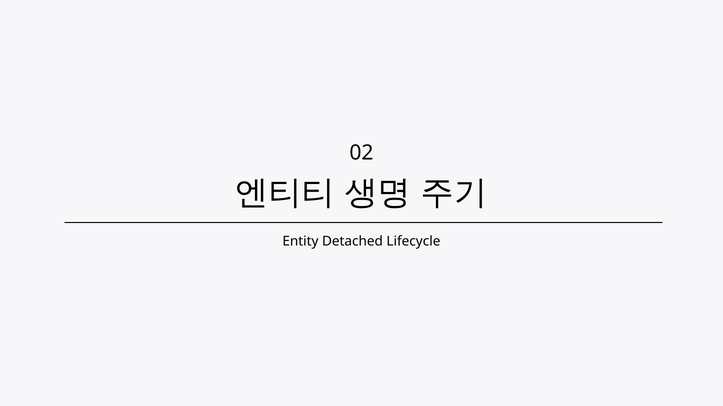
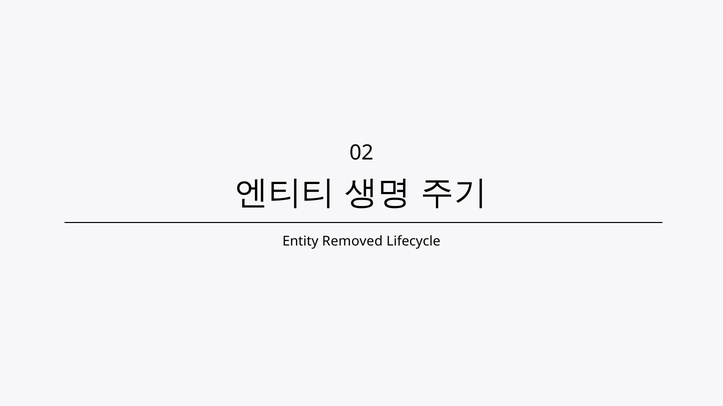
Detached: Detached -> Removed (352, 242)
